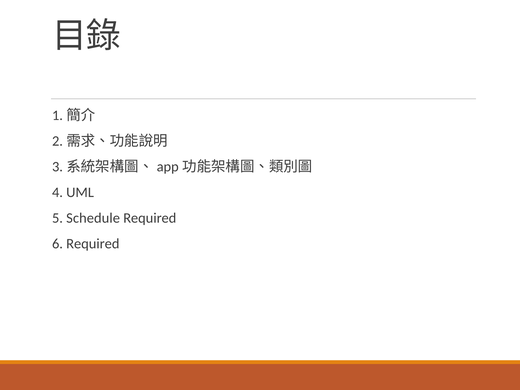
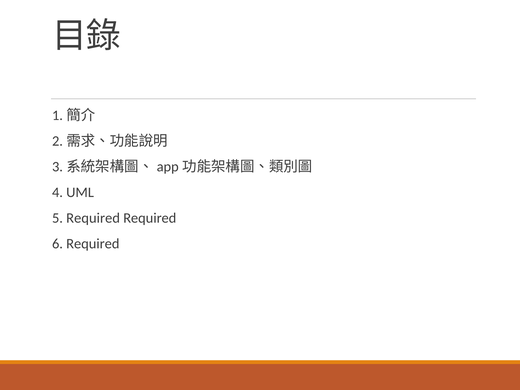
5 Schedule: Schedule -> Required (93, 218)
